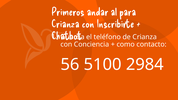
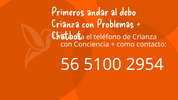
para: para -> debo (128, 12)
Inscribirte: Inscribirte -> Problemas (116, 24)
2984: 2984 -> 2954 (145, 65)
